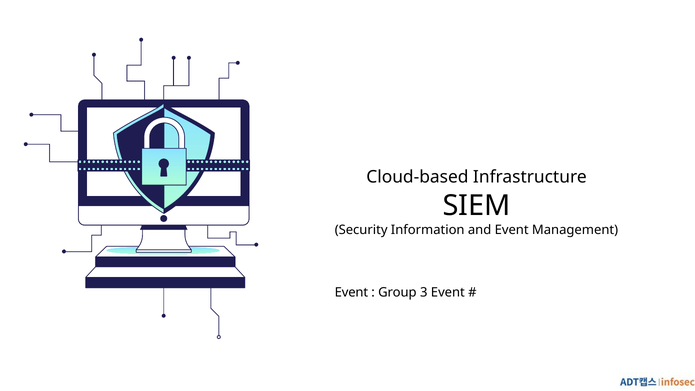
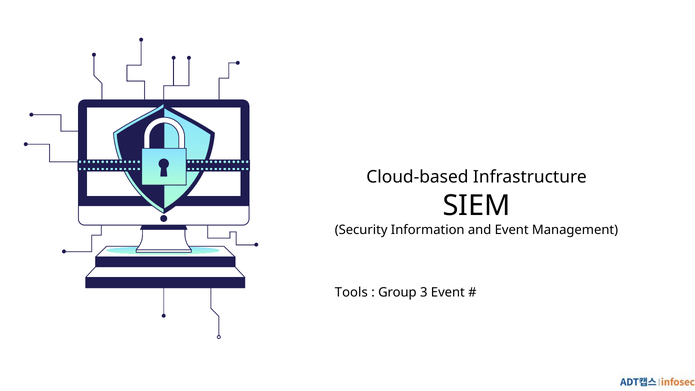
Event: Event -> Tools (351, 292)
